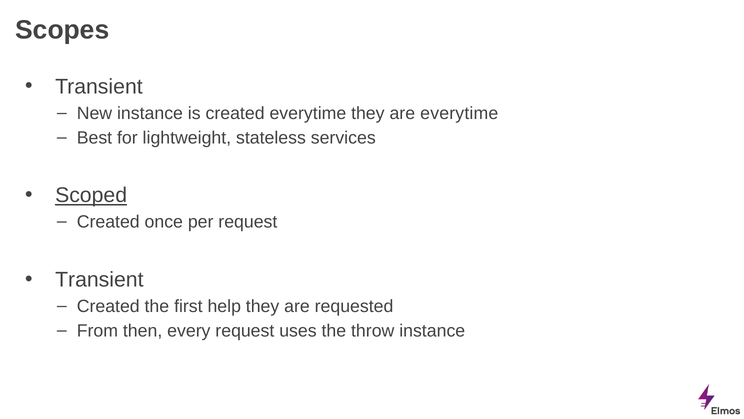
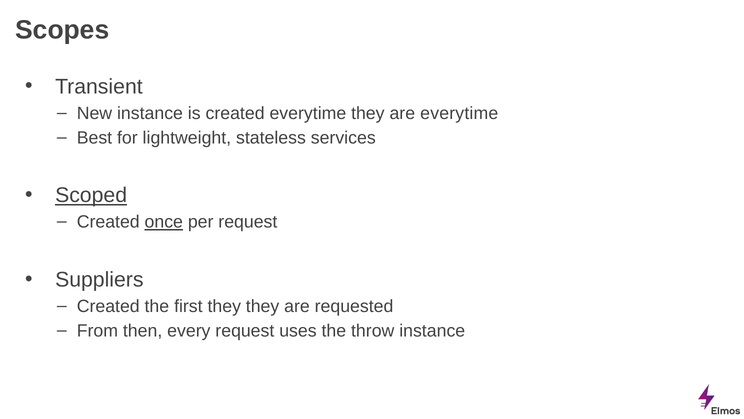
once underline: none -> present (164, 222)
Transient: Transient -> Suppliers (99, 280)
first help: help -> they (224, 306)
